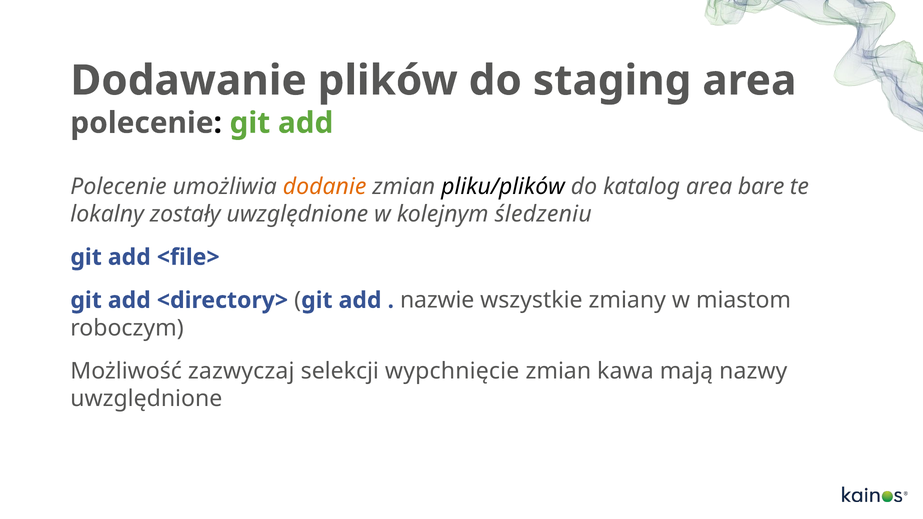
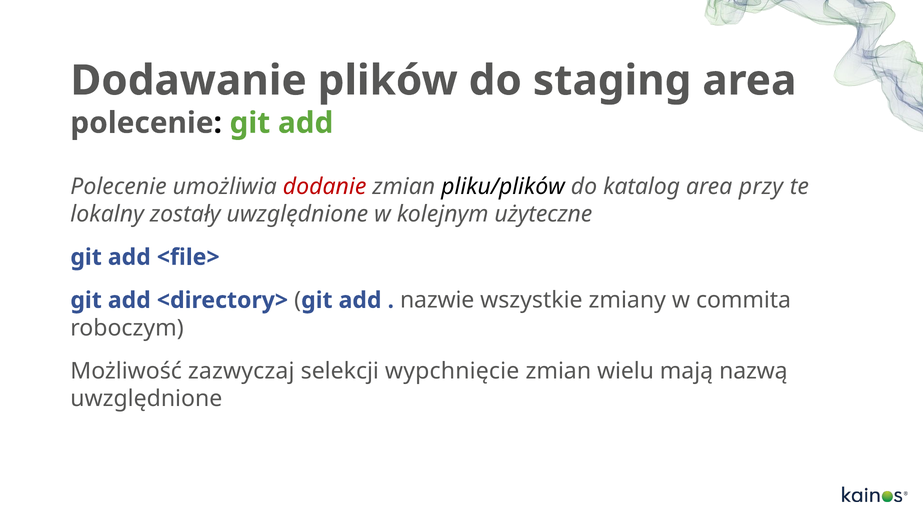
dodanie colour: orange -> red (325, 187)
bare: bare -> przy (761, 187)
śledzeniu: śledzeniu -> użyteczne (543, 214)
miastom: miastom -> commita (744, 300)
kawa: kawa -> wielu (626, 371)
nazwy: nazwy -> nazwą (753, 371)
